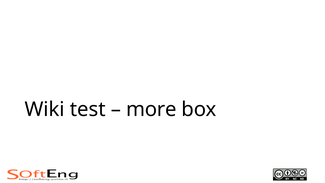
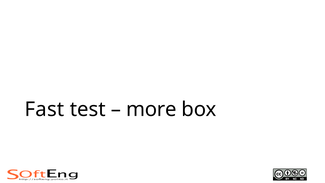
Wiki: Wiki -> Fast (44, 109)
